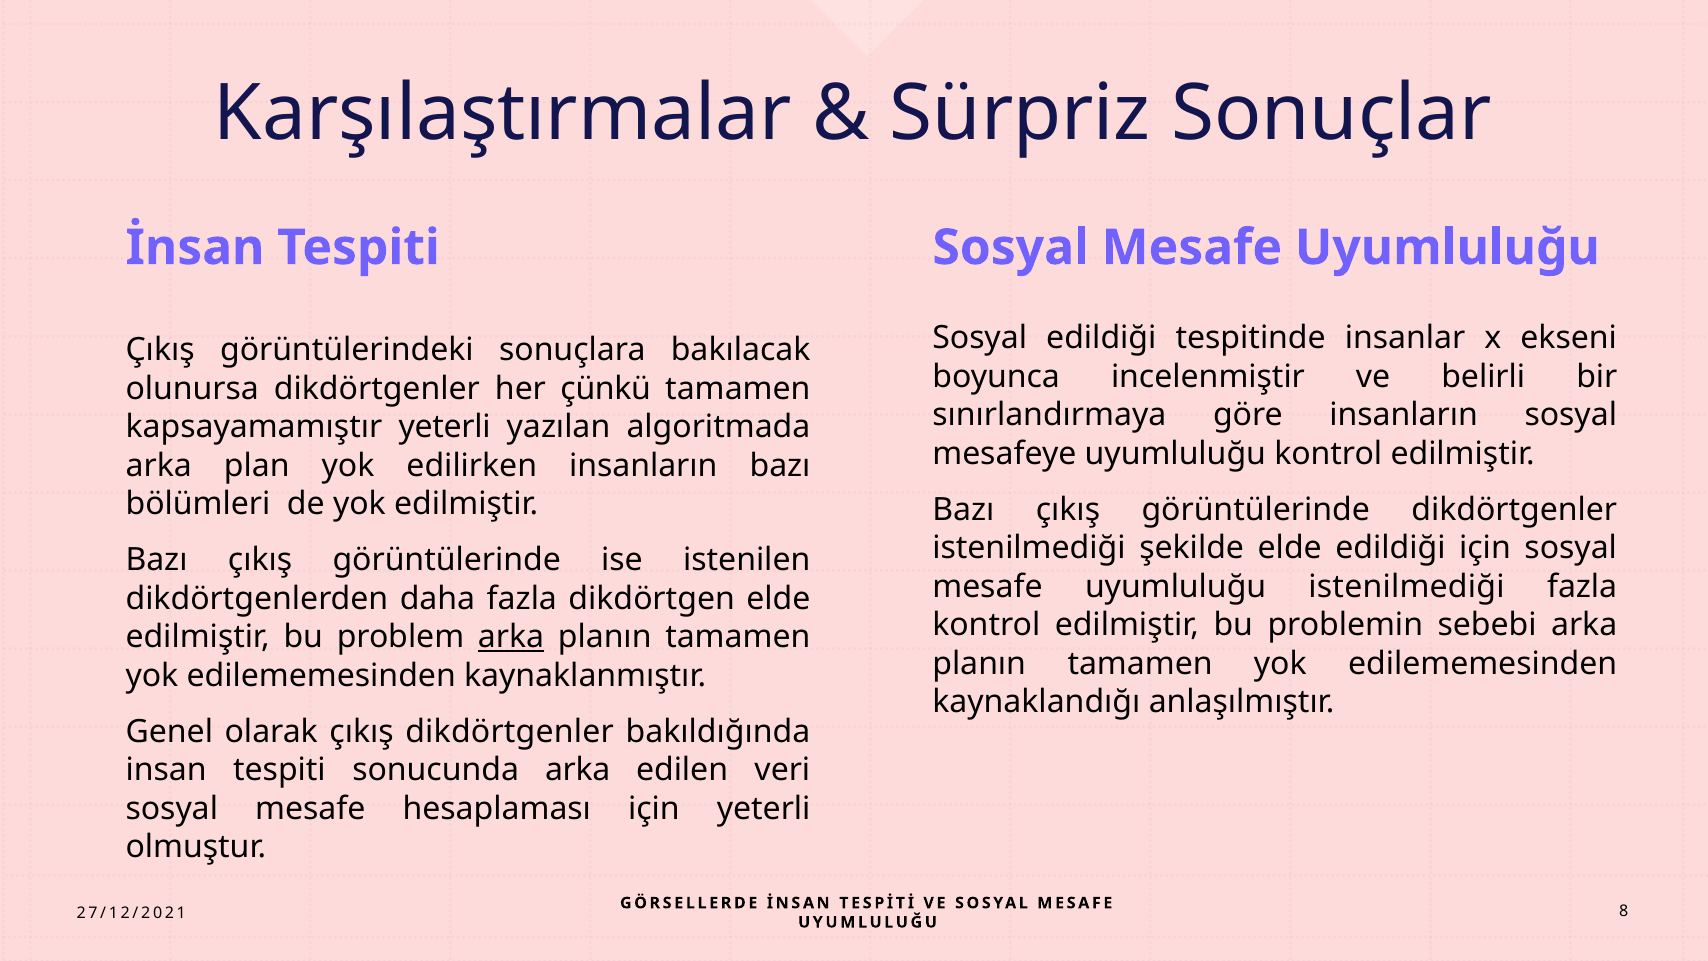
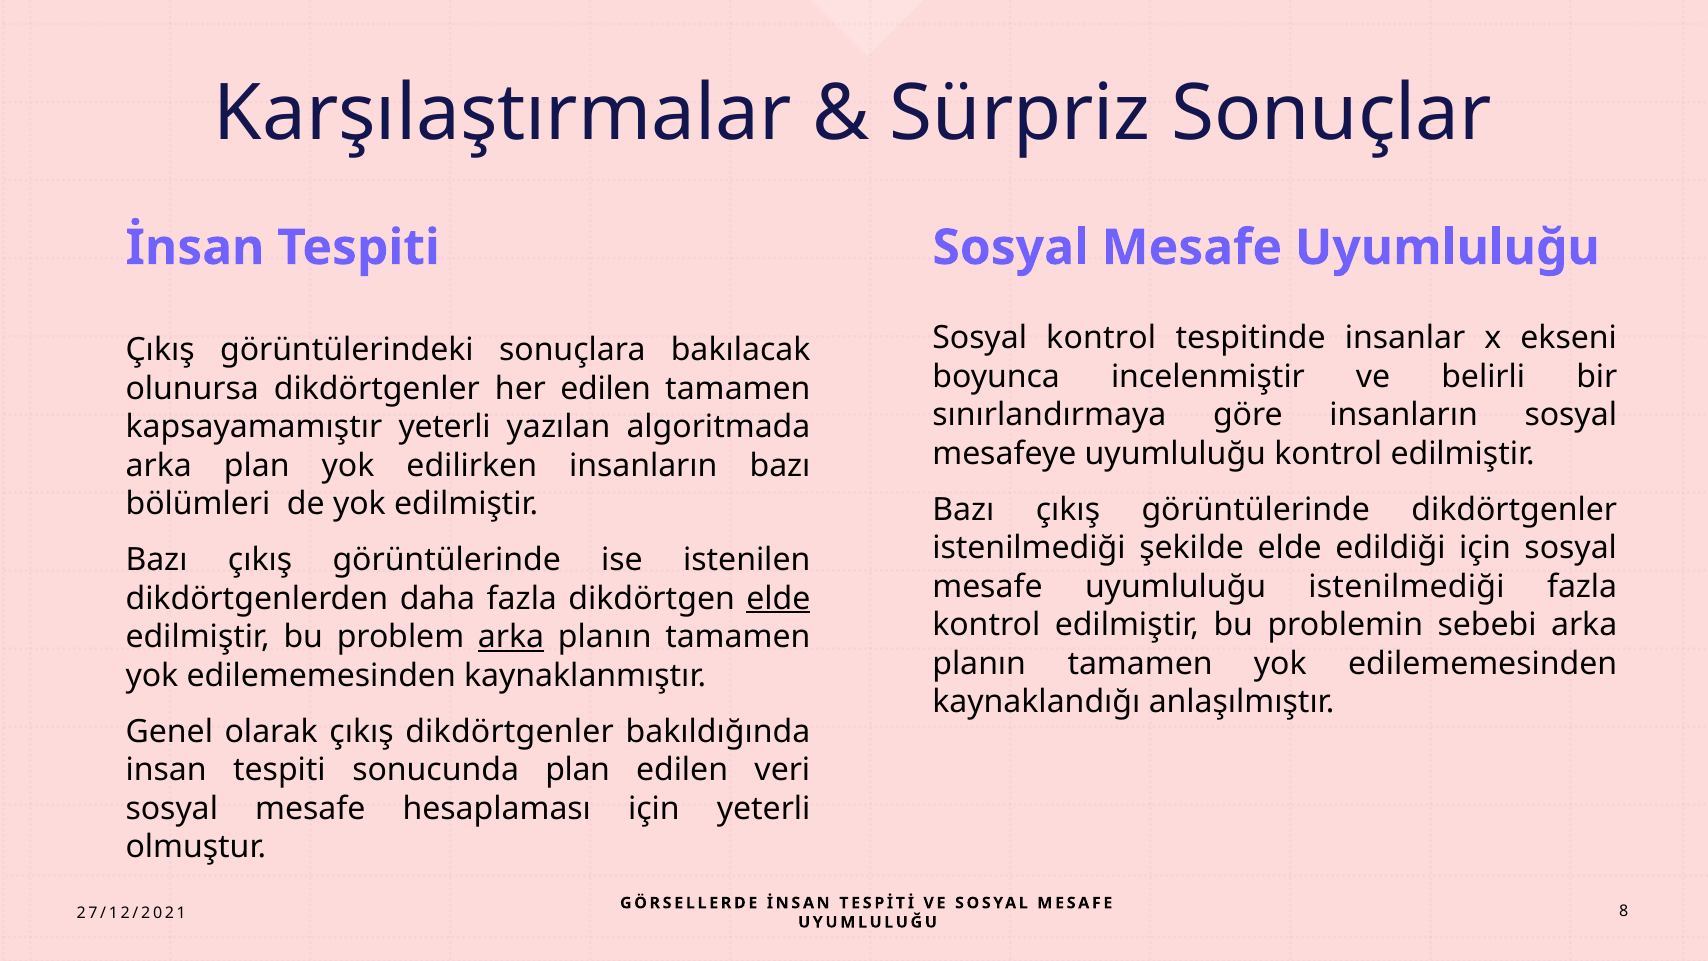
Sosyal edildiği: edildiği -> kontrol (1101, 338)
her çünkü: çünkü -> edilen (606, 389)
elde underline: none -> present (778, 599)
sonucunda arka: arka -> plan (578, 770)
